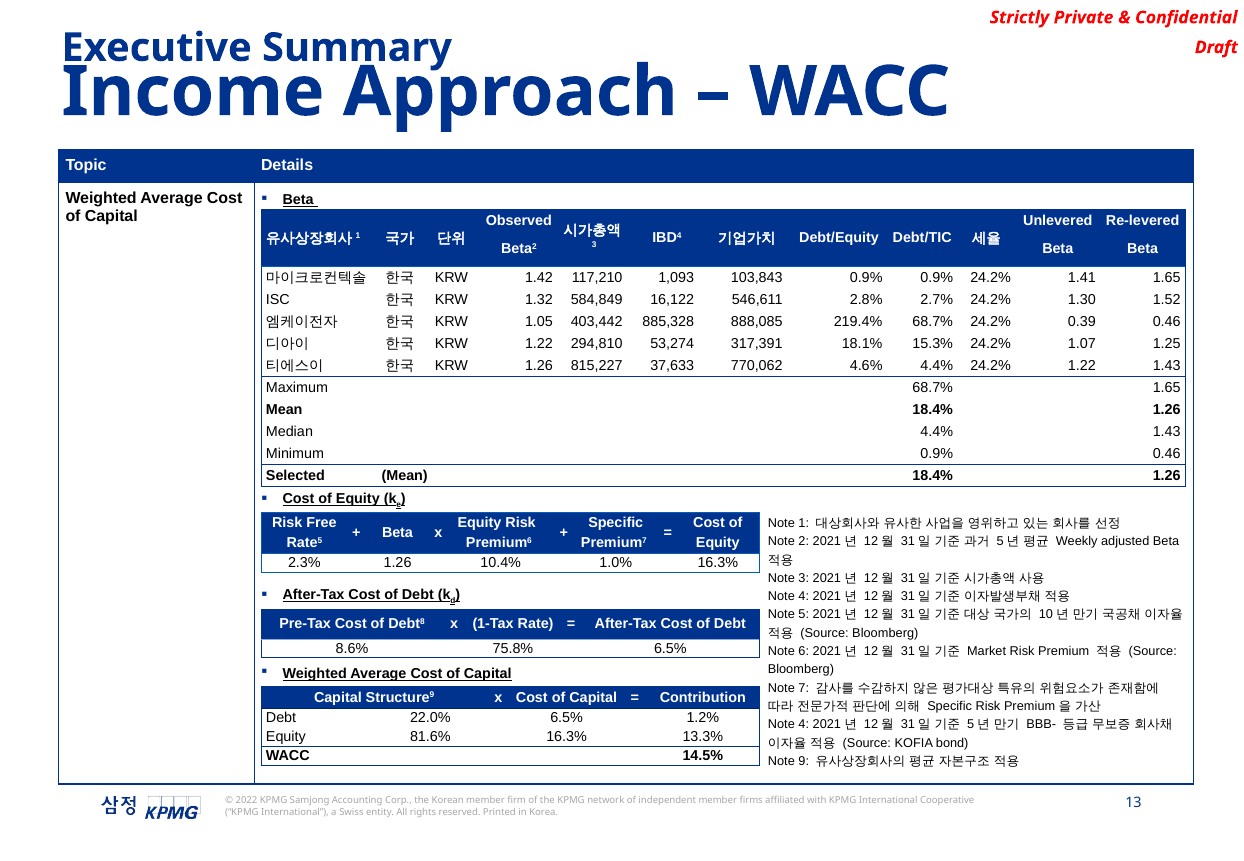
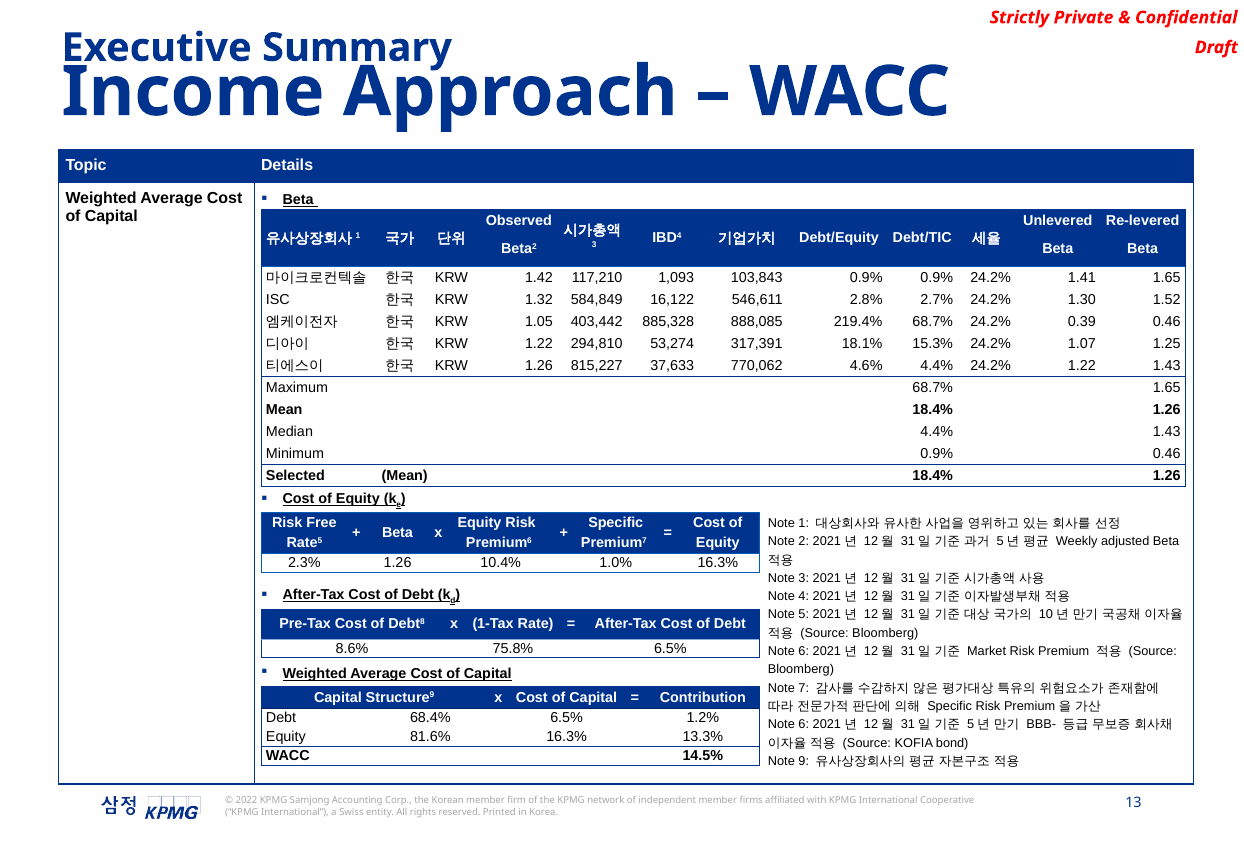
22.0%: 22.0% -> 68.4% (430, 718)
4: 4 -> 6 (804, 725)
